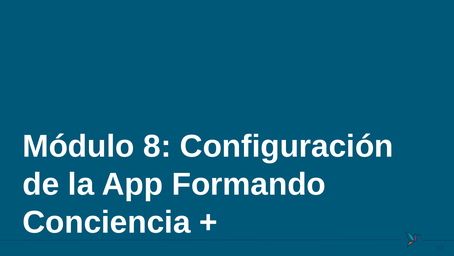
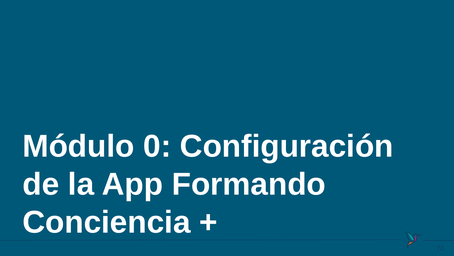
8: 8 -> 0 (157, 146)
